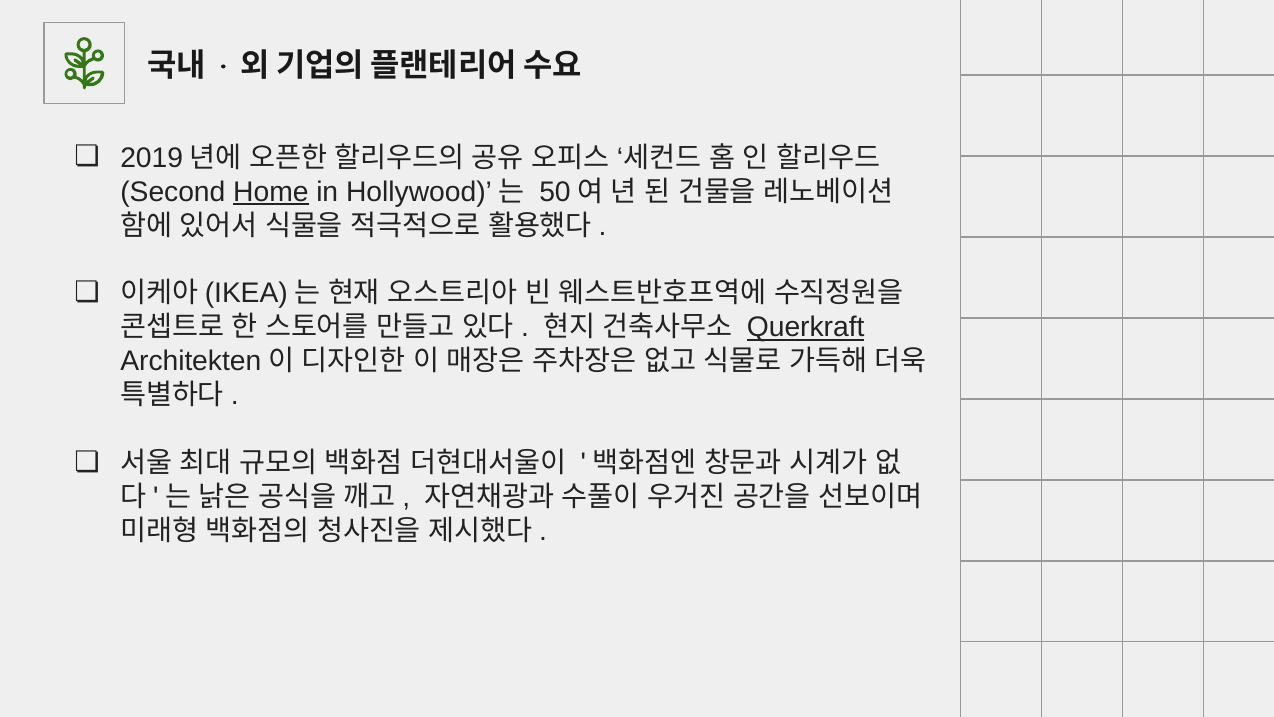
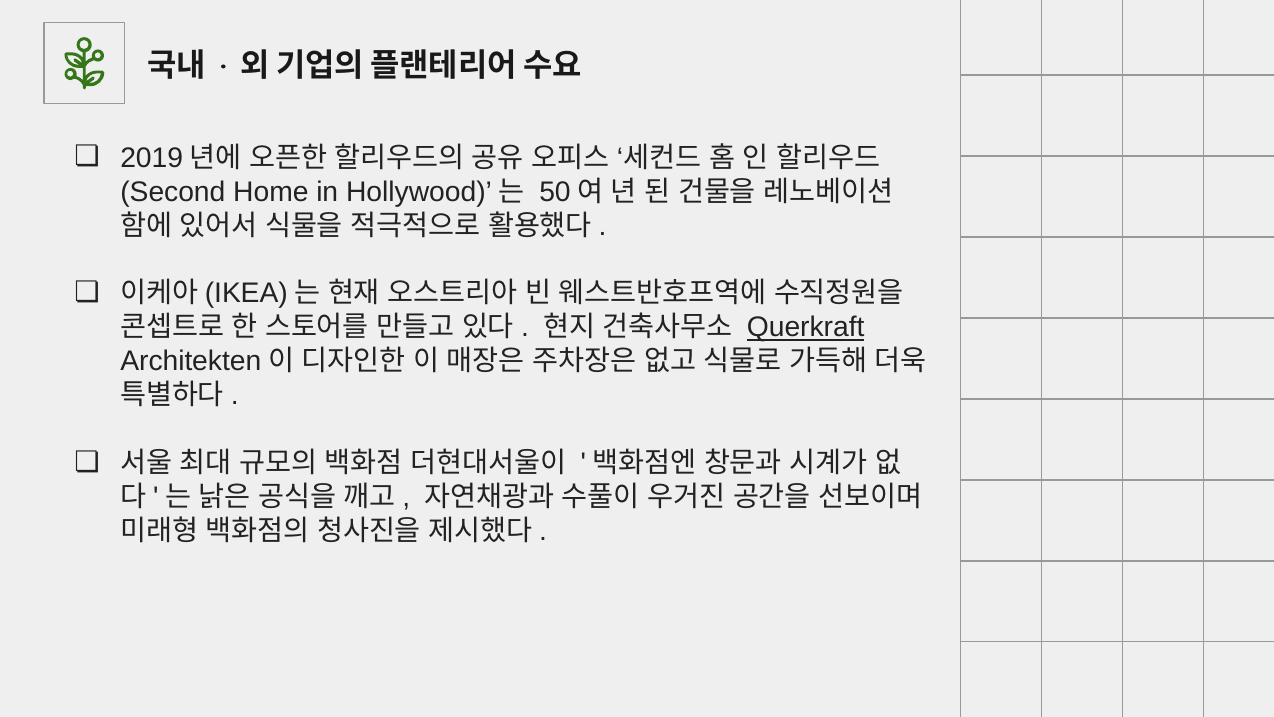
Home underline: present -> none (271, 192)
